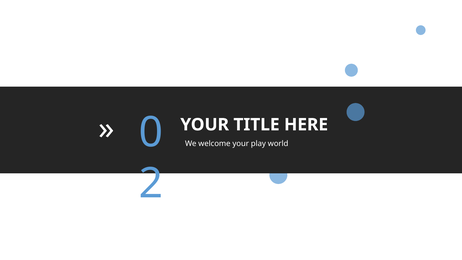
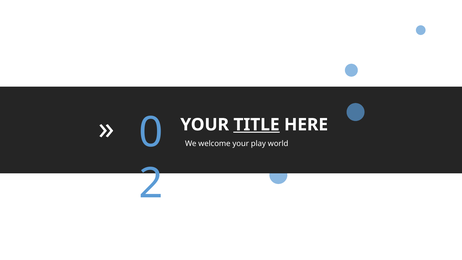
TITLE underline: none -> present (257, 125)
